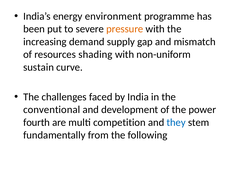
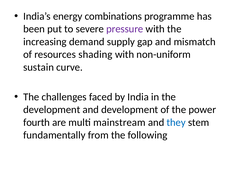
environment: environment -> combinations (113, 16)
pressure colour: orange -> purple (125, 29)
conventional: conventional -> development (52, 109)
competition: competition -> mainstream (119, 122)
